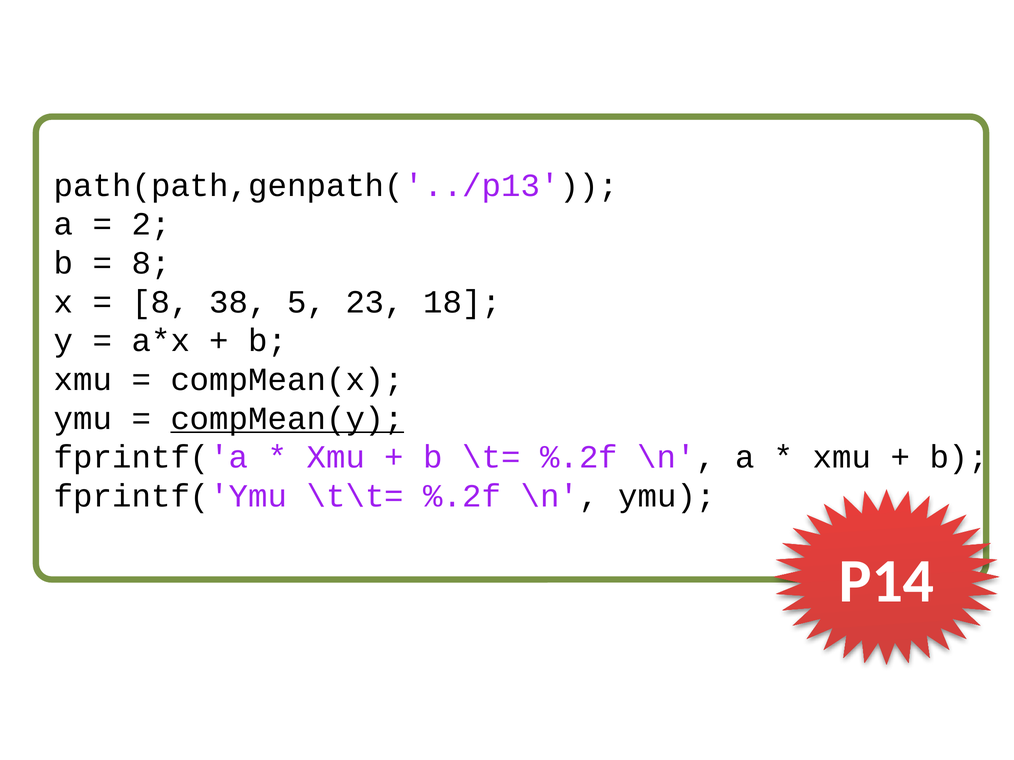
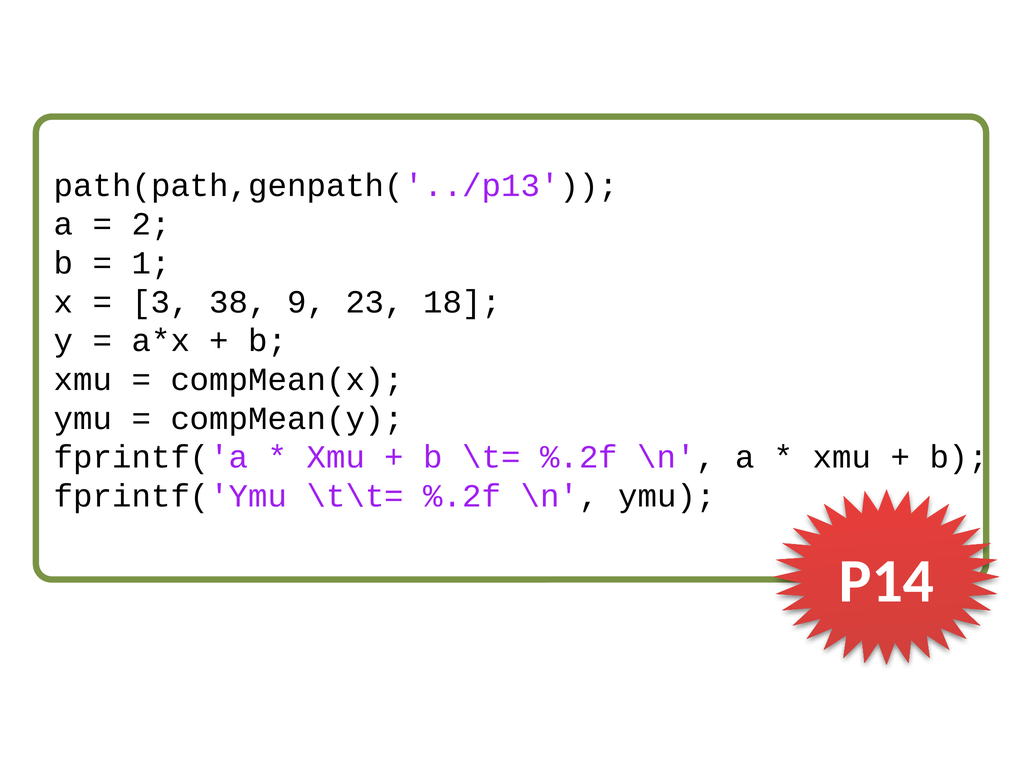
8: 8 -> 1 (151, 263)
8: 8 -> 3 (161, 302)
5: 5 -> 9 (307, 302)
compMean(y underline: present -> none (287, 419)
